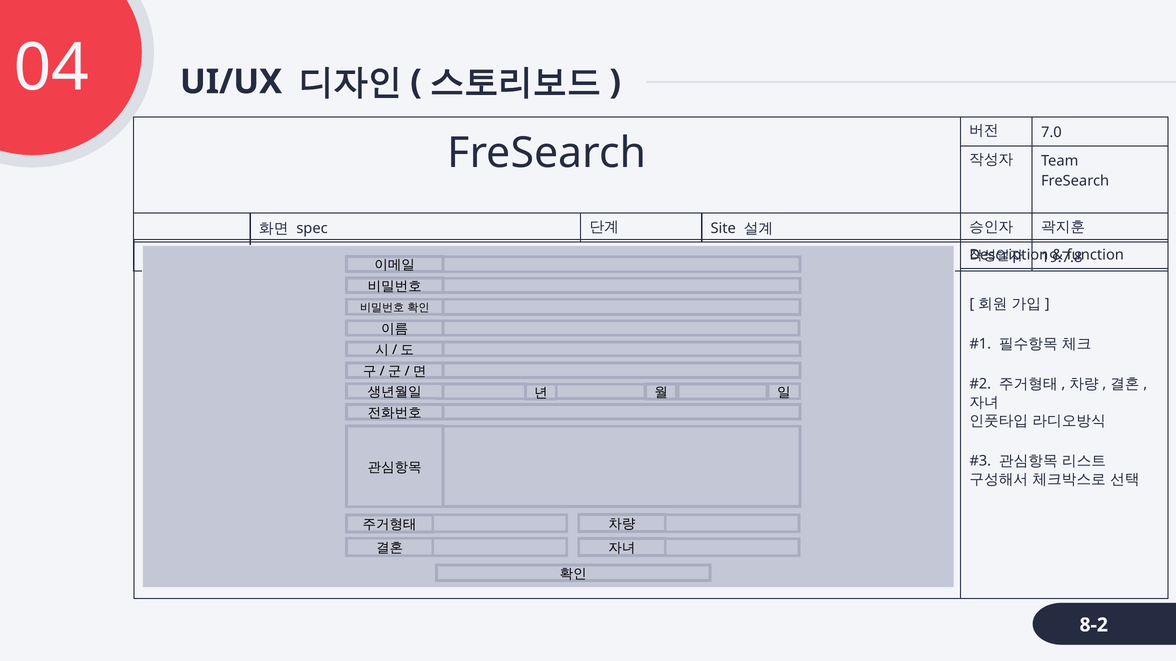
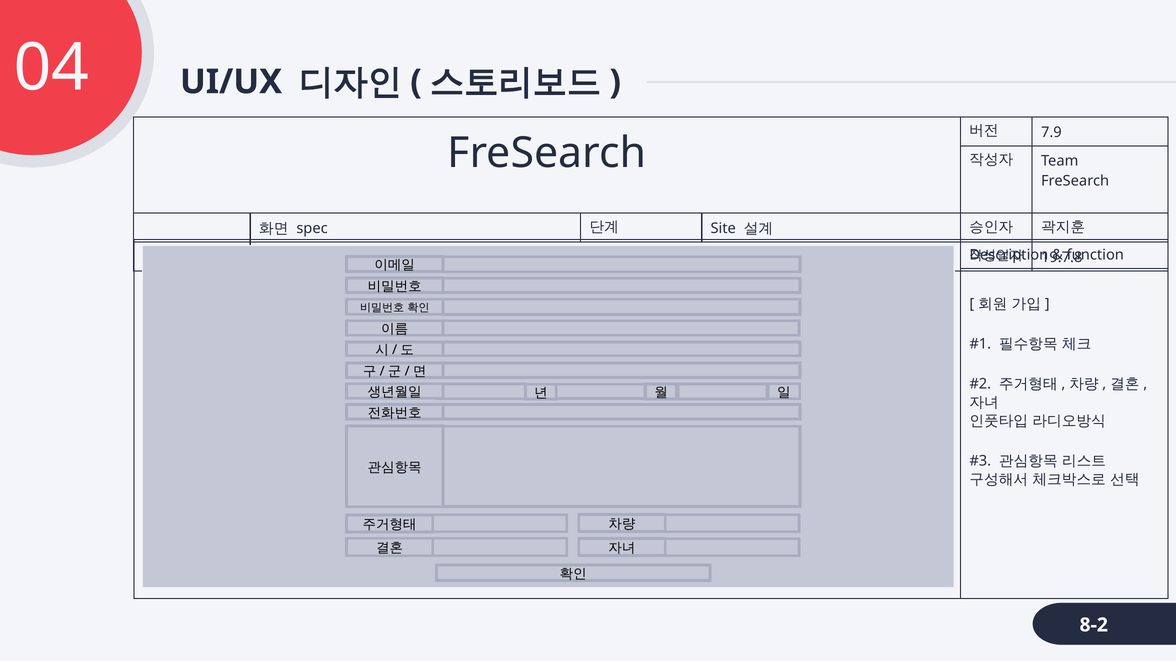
7.0: 7.0 -> 7.9 (1051, 132)
